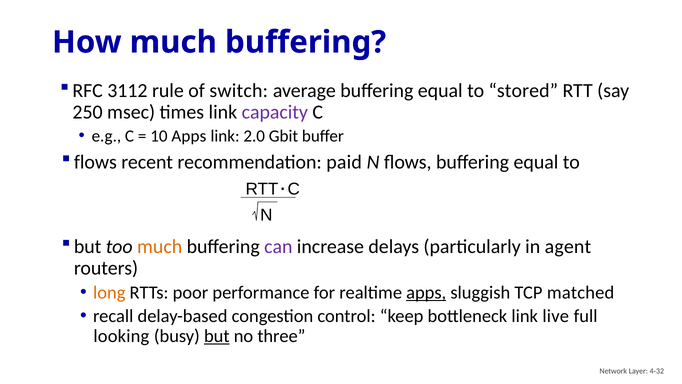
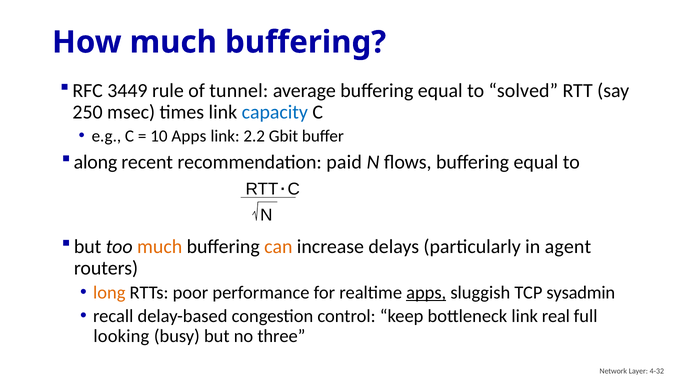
3112: 3112 -> 3449 (127, 91)
switch: switch -> tunnel (239, 91)
stored: stored -> solved (523, 91)
capacity colour: purple -> blue (275, 112)
2.0: 2.0 -> 2.2 (254, 136)
flows: flows -> along (95, 162)
can colour: purple -> orange (278, 246)
matched: matched -> sysadmin (581, 292)
live: live -> real (556, 316)
but underline: present -> none (217, 336)
